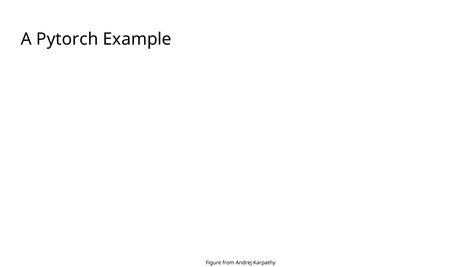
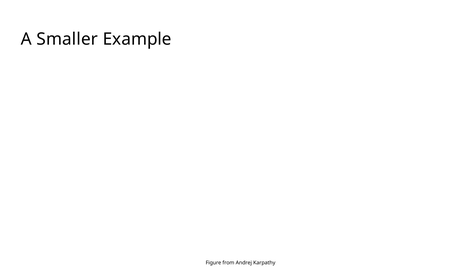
Pytorch: Pytorch -> Smaller (67, 39)
